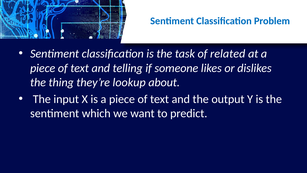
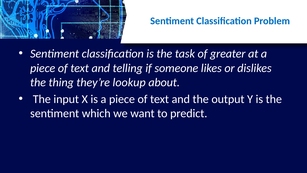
related: related -> greater (228, 54)
